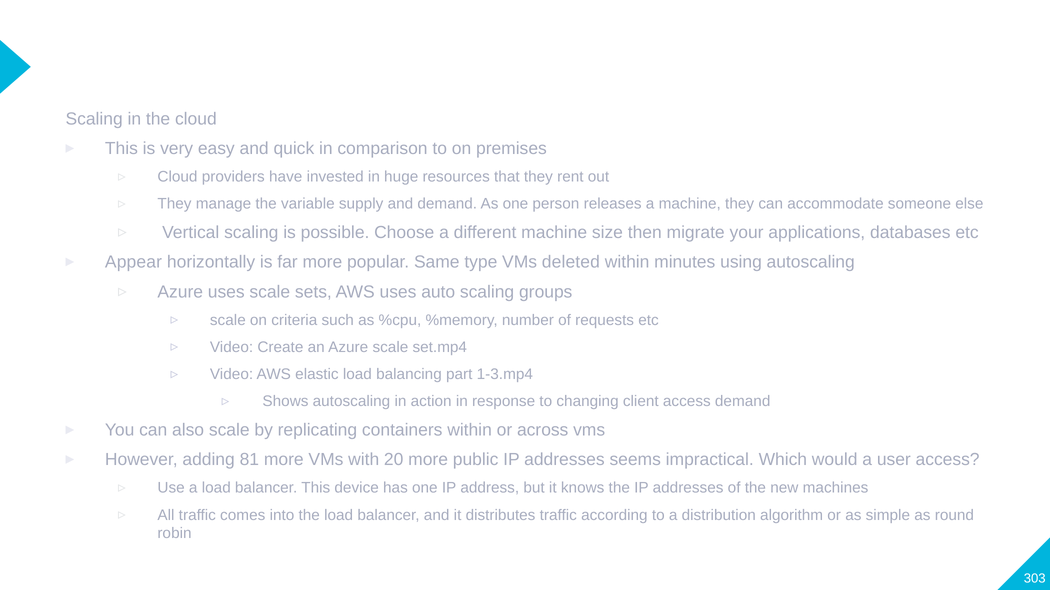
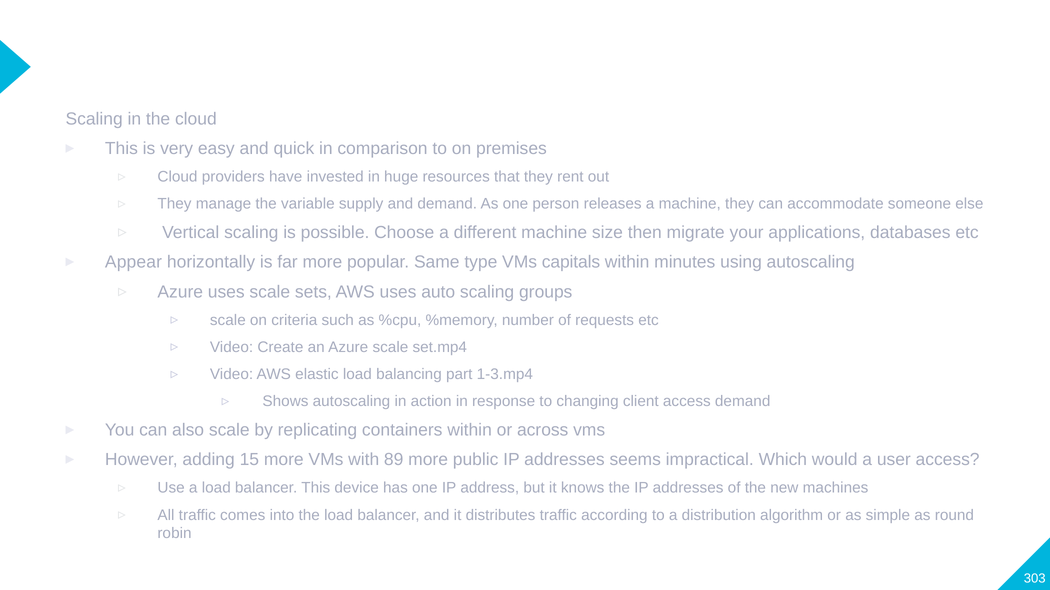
deleted: deleted -> capitals (571, 262)
81: 81 -> 15 (249, 460)
20: 20 -> 89 (394, 460)
